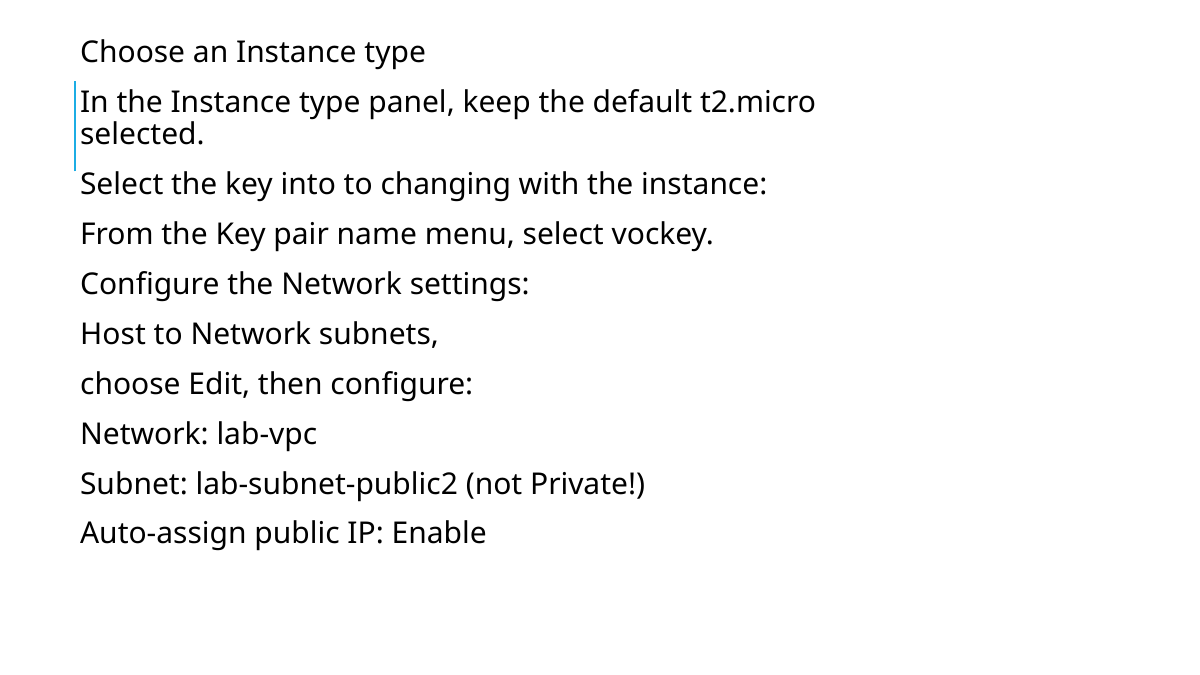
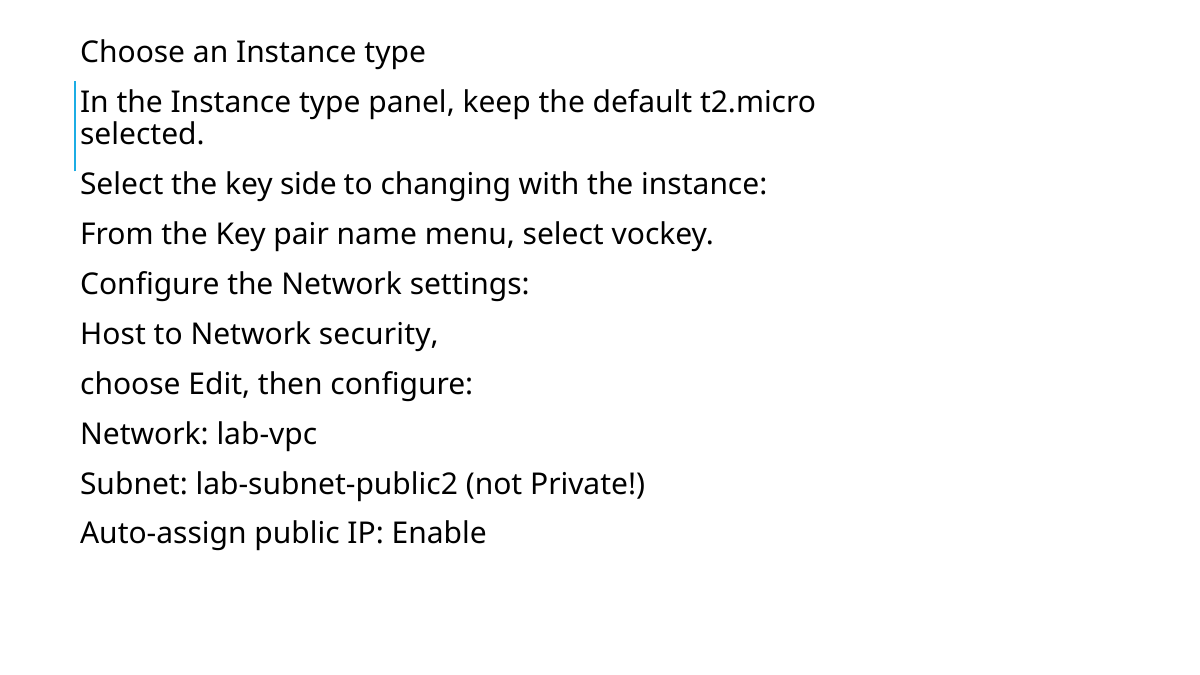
into: into -> side (308, 185)
subnets: subnets -> security (379, 335)
